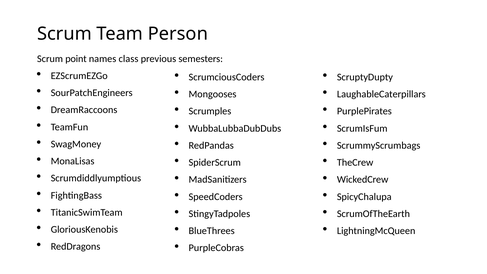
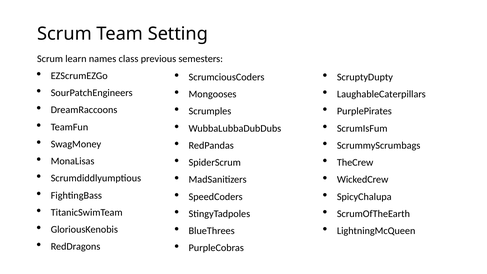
Person: Person -> Setting (178, 34)
point: point -> learn (76, 59)
